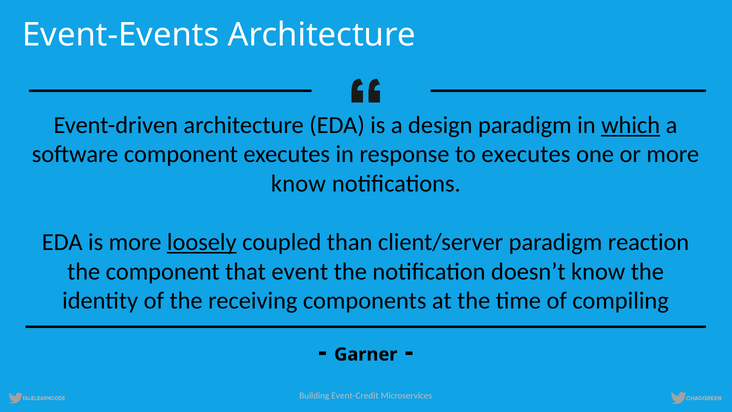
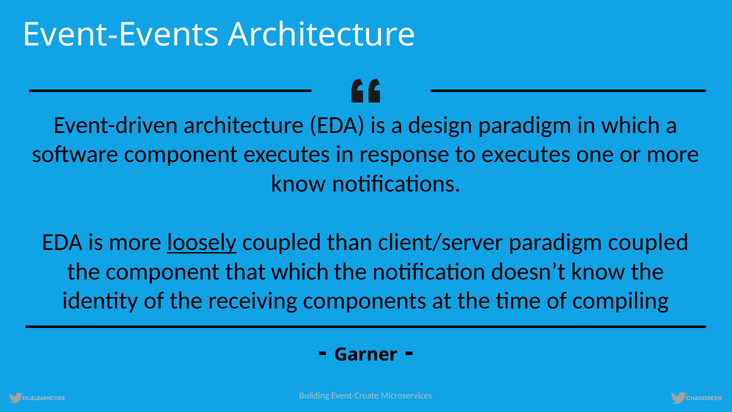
which underline: present -> none (631, 125)
paradigm reaction: reaction -> coupled (648, 242)
that event: event -> which (300, 271)
Event-Credit: Event-Credit -> Event-Create (355, 395)
